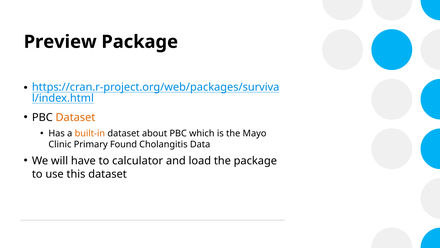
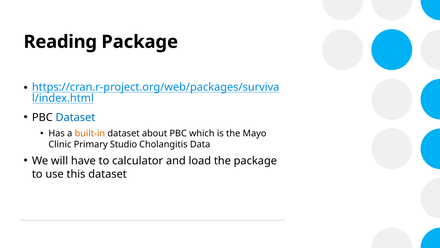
Preview: Preview -> Reading (60, 42)
Dataset colour: orange -> blue (75, 117)
Found: Found -> Studio (124, 144)
